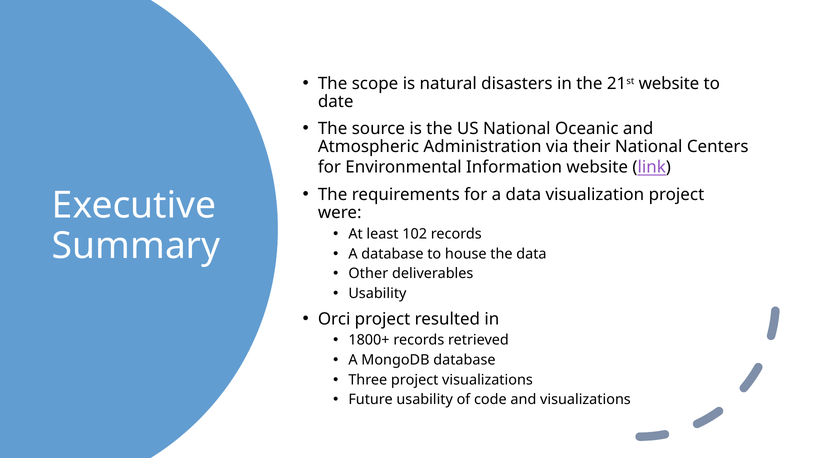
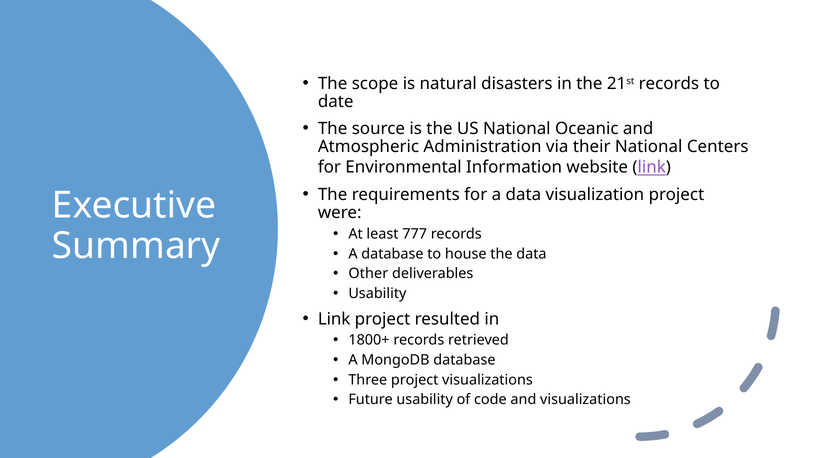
21st website: website -> records (669, 83)
102: 102 -> 777 (415, 234)
Orci: Orci -> Link (334, 318)
